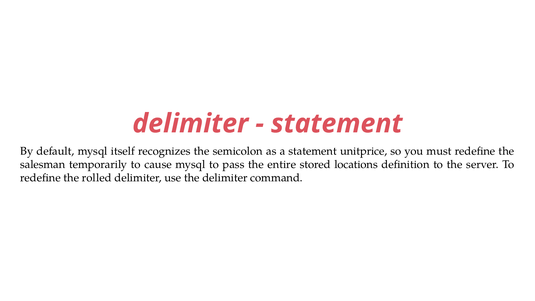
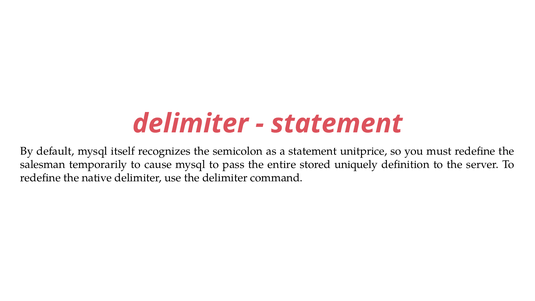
locations: locations -> uniquely (356, 164)
rolled: rolled -> native (97, 178)
